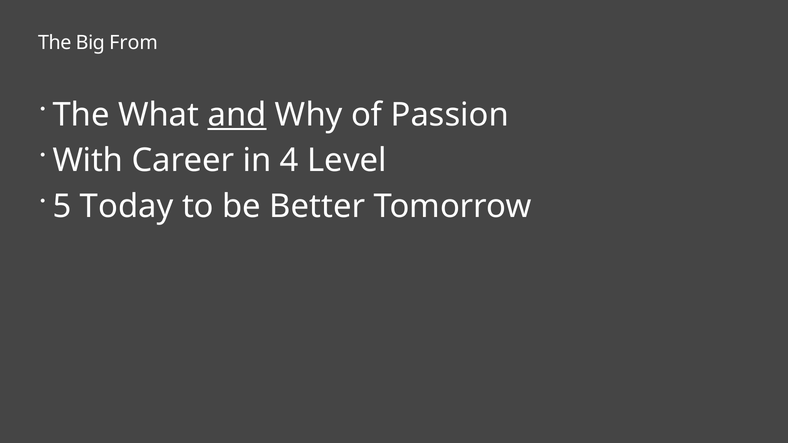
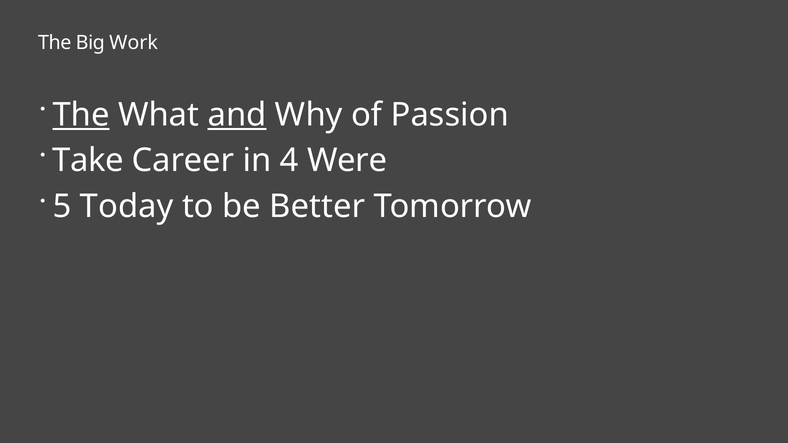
From: From -> Work (134, 43)
The underline: none -> present (81, 115)
With: With -> Take (88, 161)
Level: Level -> Were (347, 161)
